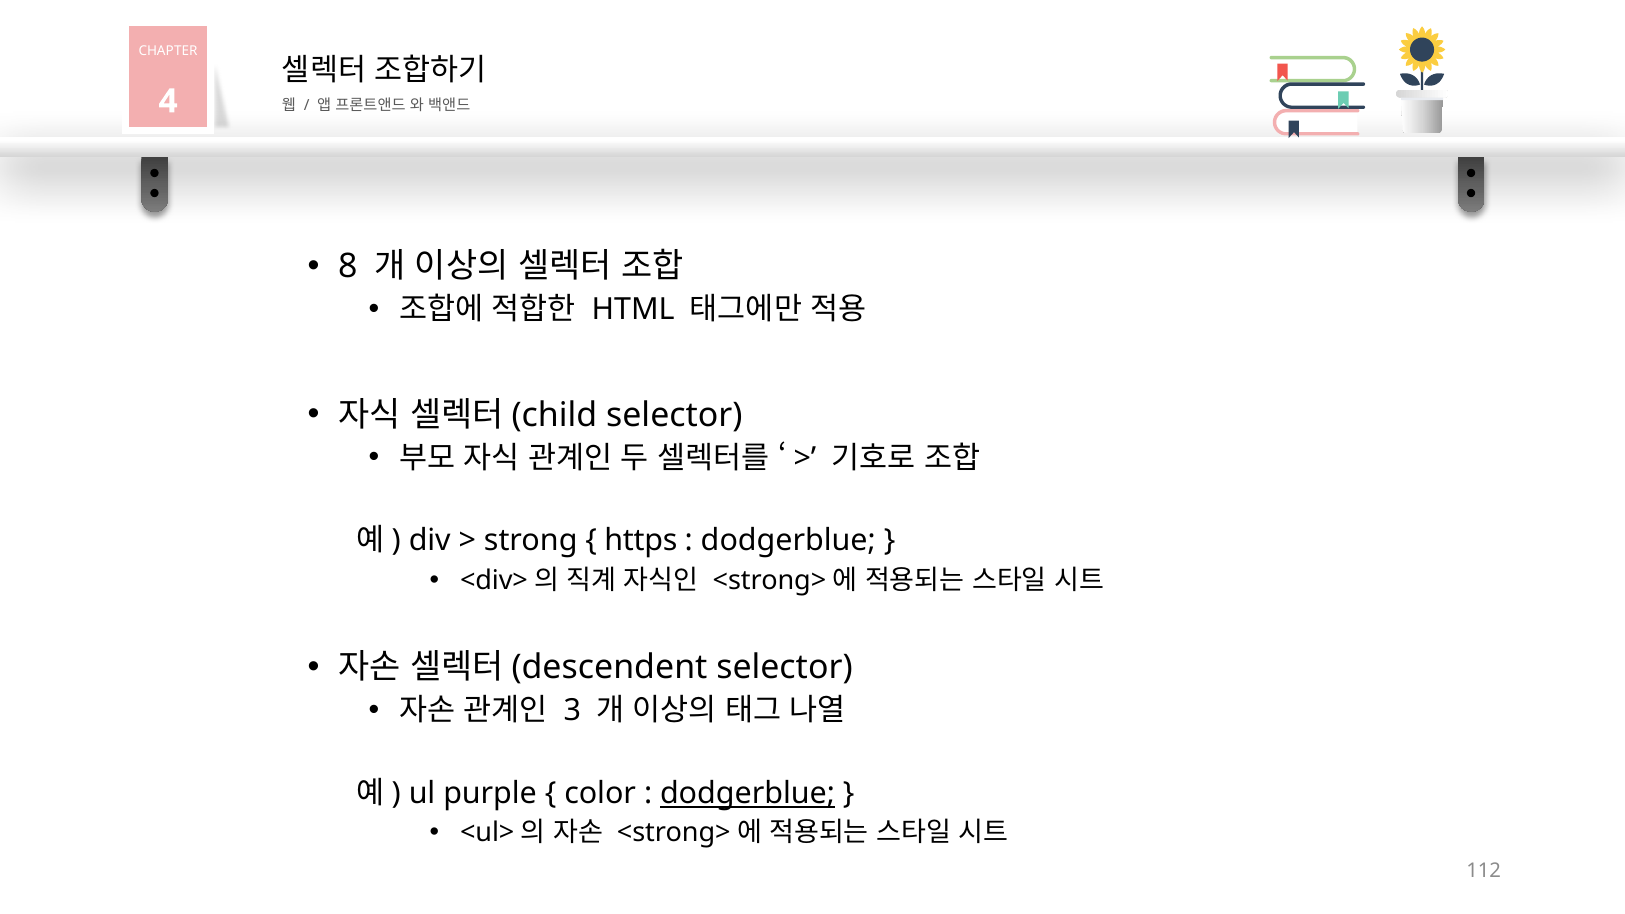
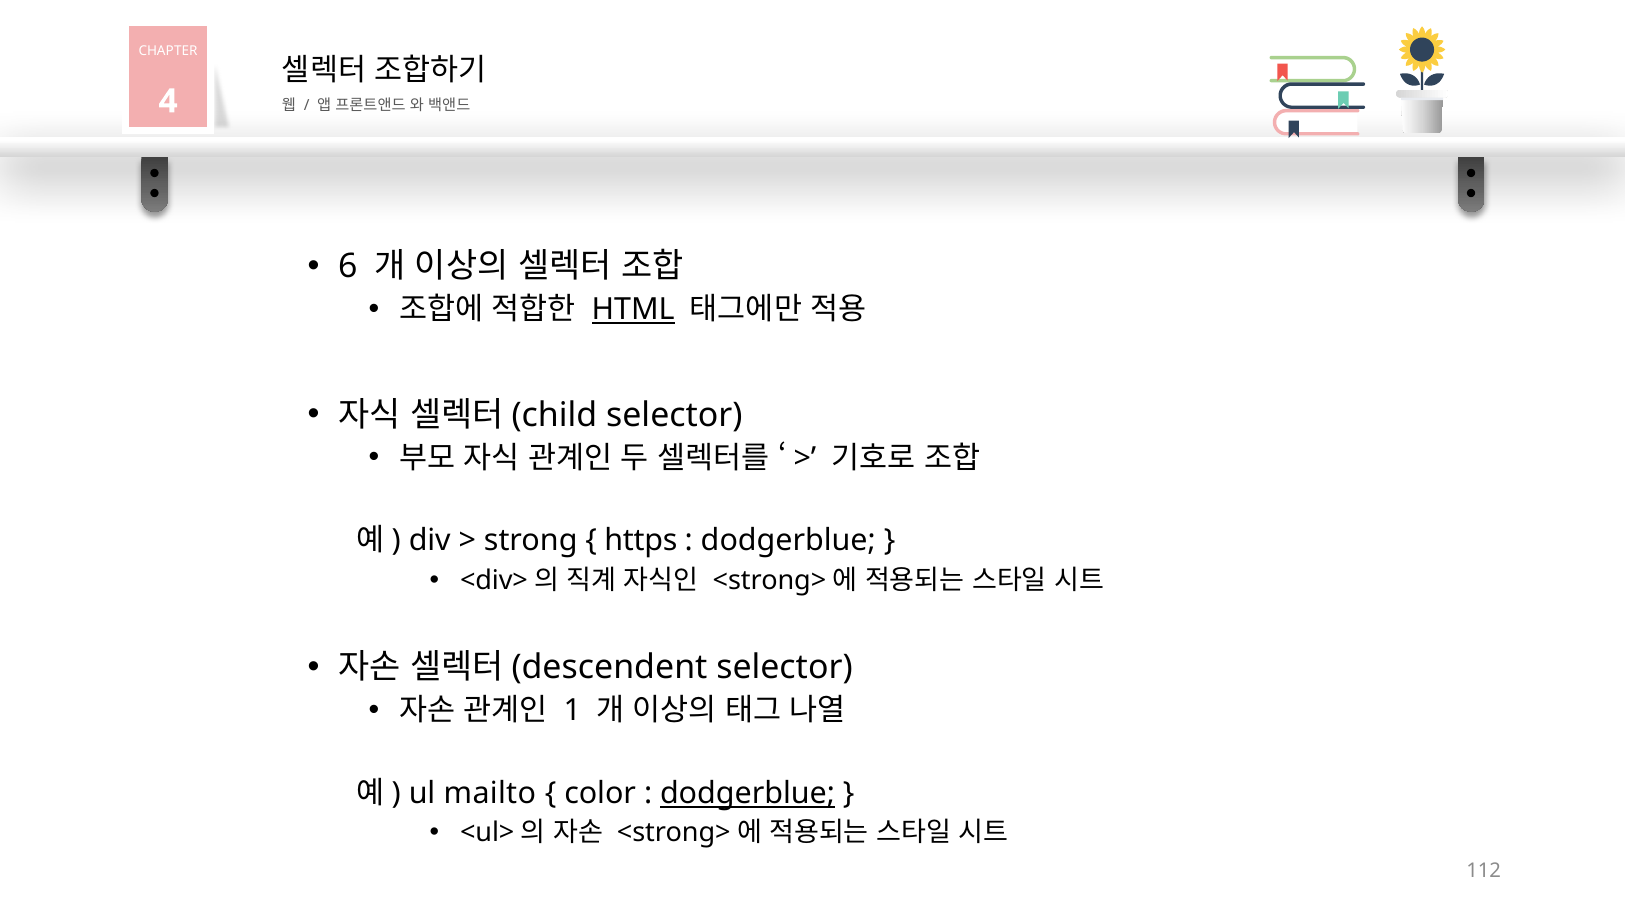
8: 8 -> 6 (348, 266)
HTML underline: none -> present (633, 310)
3: 3 -> 1 (572, 711)
purple: purple -> mailto (490, 794)
